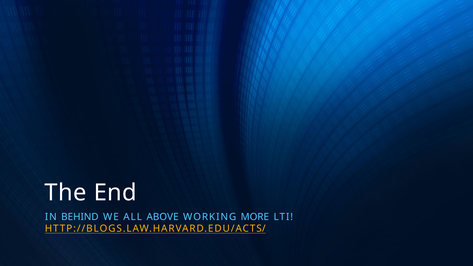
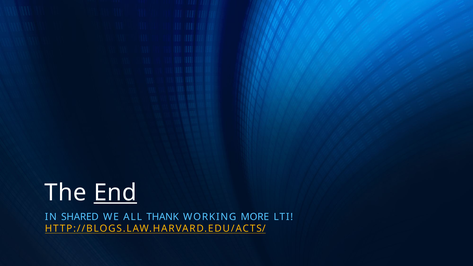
End underline: none -> present (115, 193)
BEHIND: BEHIND -> SHARED (80, 217)
ABOVE: ABOVE -> THANK (163, 217)
